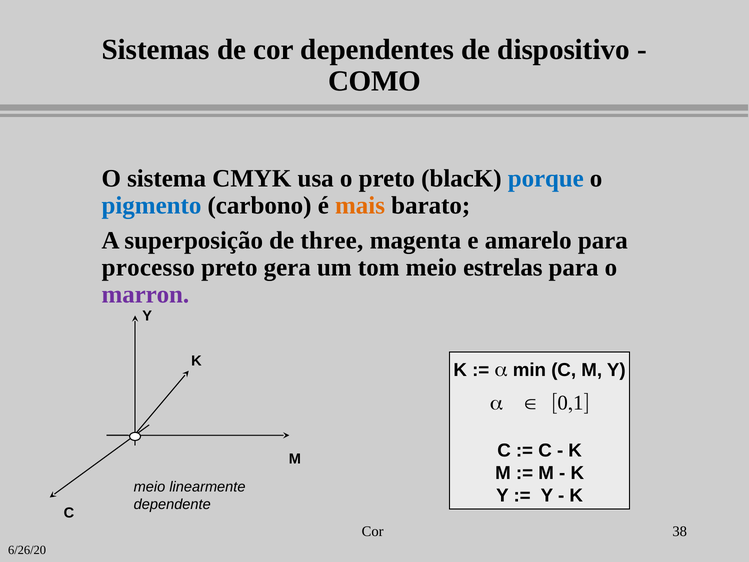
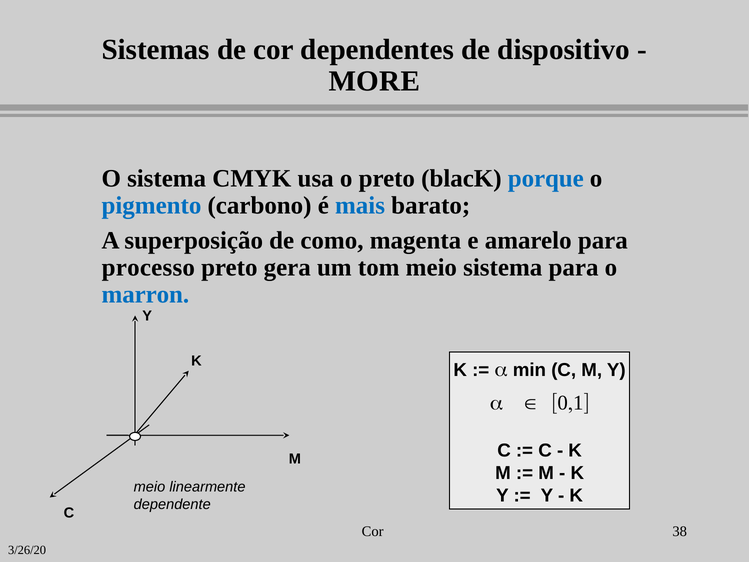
COMO: COMO -> MORE (374, 81)
mais colour: orange -> blue (360, 205)
three: three -> como (332, 240)
meio estrelas: estrelas -> sistema (503, 267)
marron colour: purple -> blue (145, 294)
6/26/20: 6/26/20 -> 3/26/20 (27, 550)
